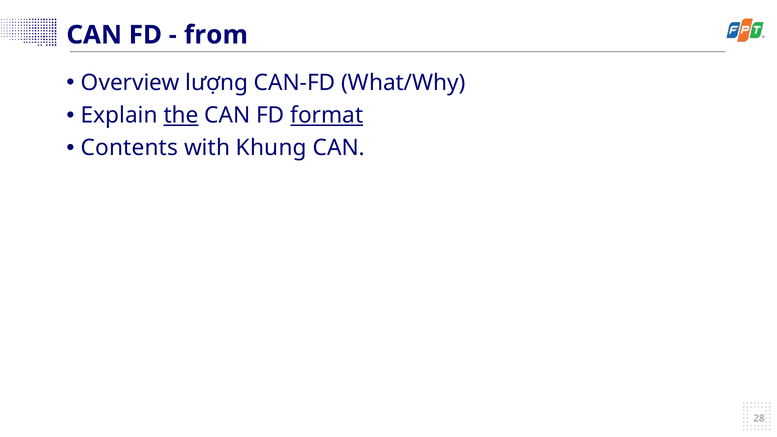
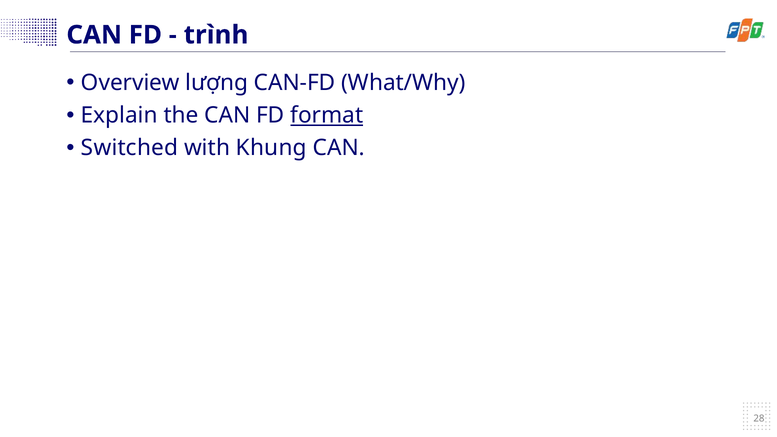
from: from -> trình (216, 35)
the underline: present -> none (181, 115)
Contents: Contents -> Switched (130, 148)
